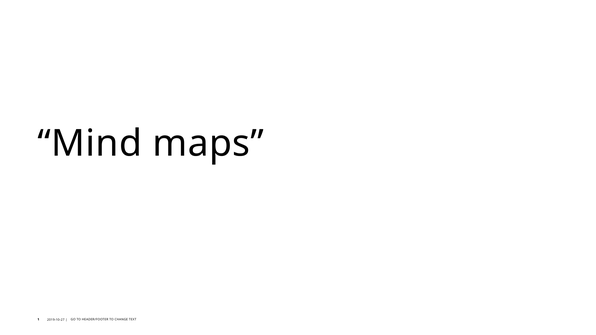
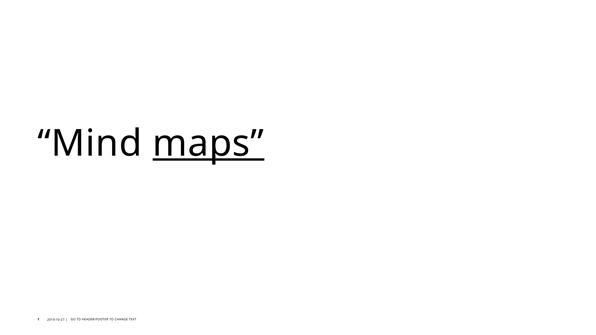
maps underline: none -> present (208, 144)
